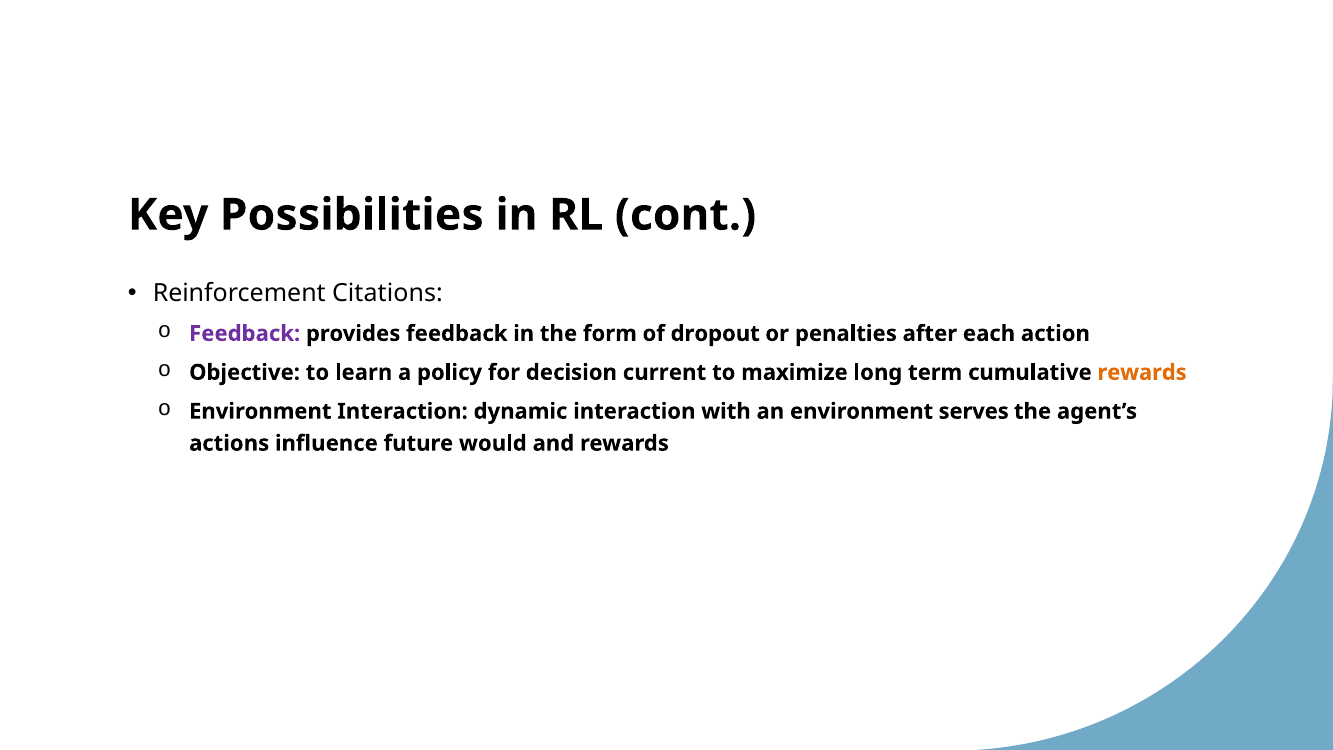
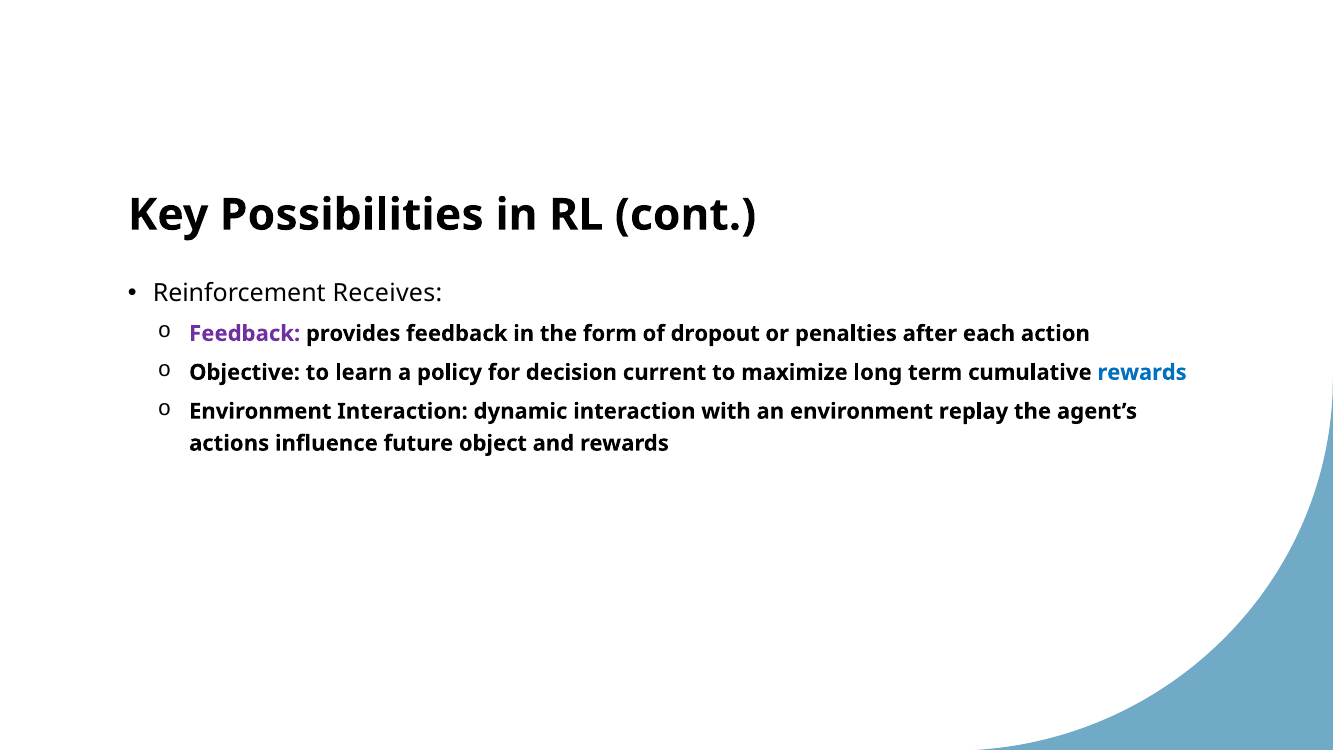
Citations: Citations -> Receives (387, 293)
rewards colour: orange -> blue (1142, 372)
serves: serves -> replay (974, 411)
would: would -> object (493, 443)
